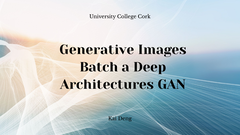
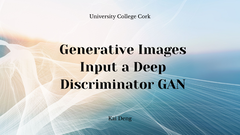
Batch: Batch -> Input (99, 67)
Architectures: Architectures -> Discriminator (107, 84)
